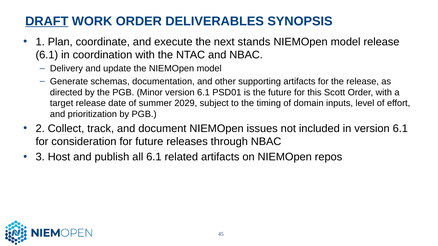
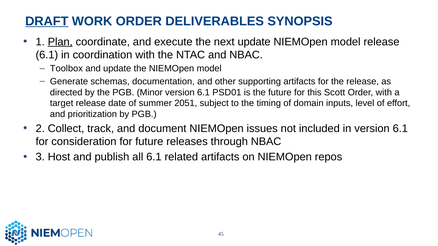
Plan underline: none -> present (60, 42)
next stands: stands -> update (254, 42)
Delivery: Delivery -> Toolbox (66, 69)
2029: 2029 -> 2051 (186, 103)
